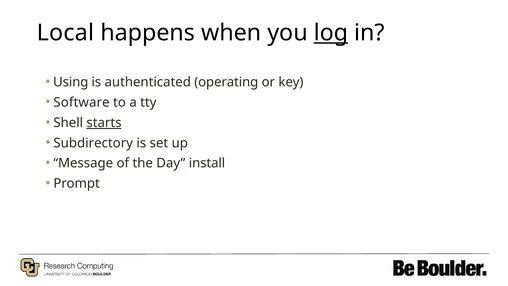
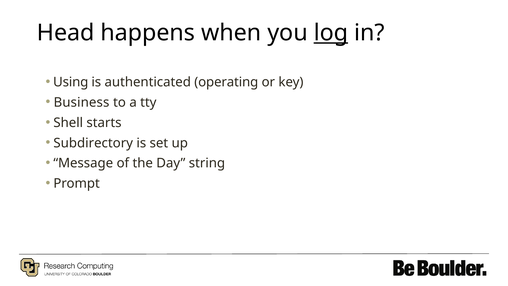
Local: Local -> Head (66, 33)
Software: Software -> Business (82, 102)
starts underline: present -> none (104, 123)
install: install -> string (207, 163)
